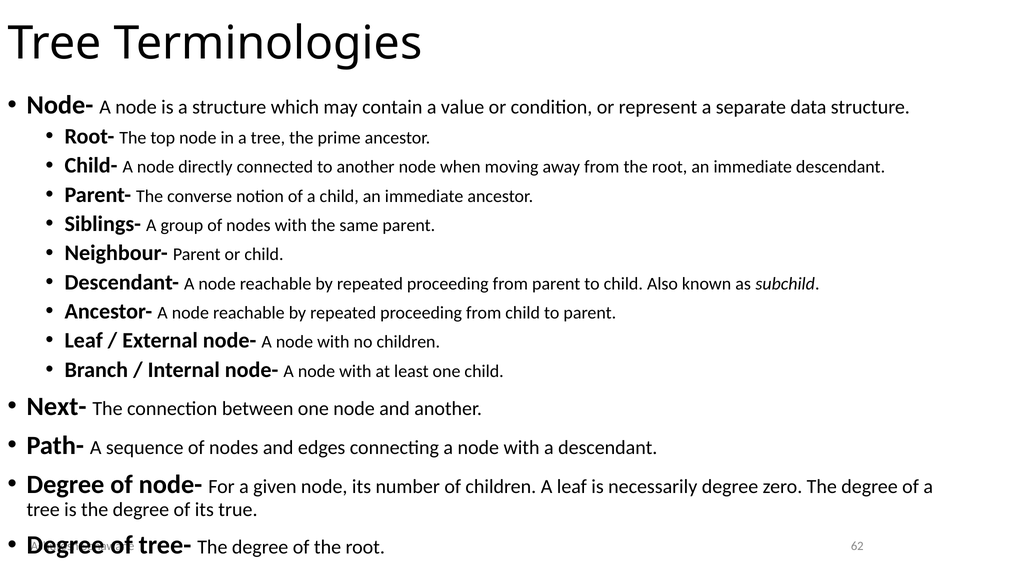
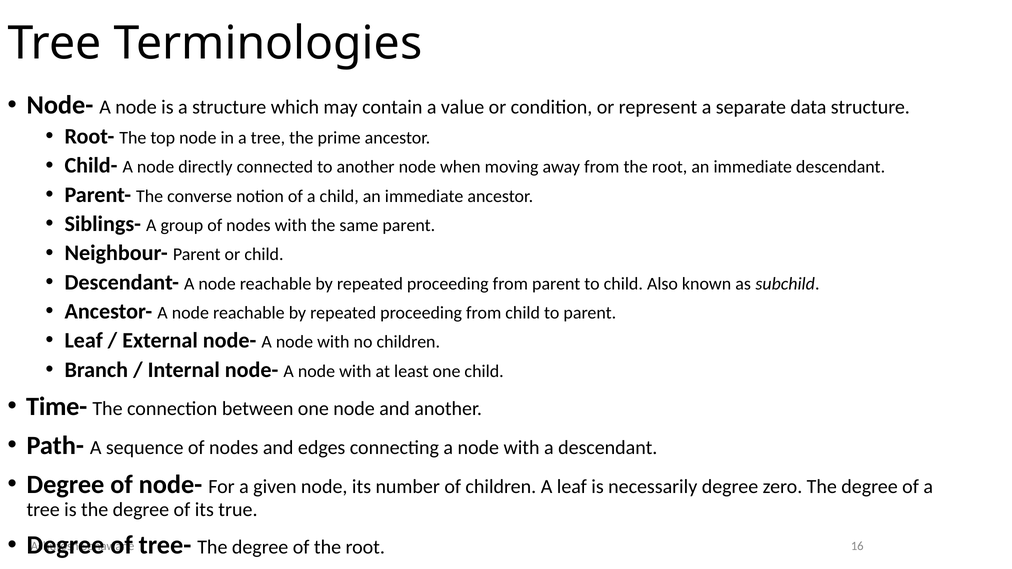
Next-: Next- -> Time- (57, 407)
62: 62 -> 16 (857, 546)
